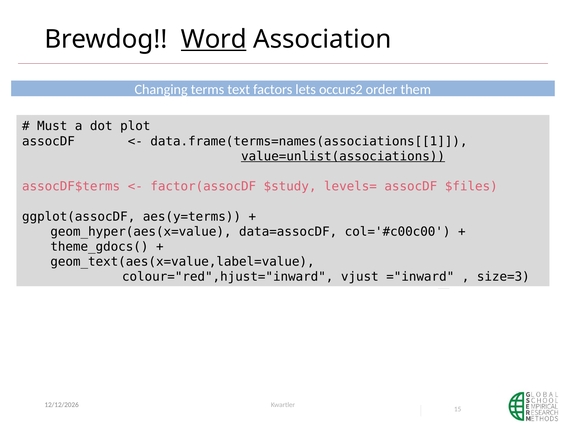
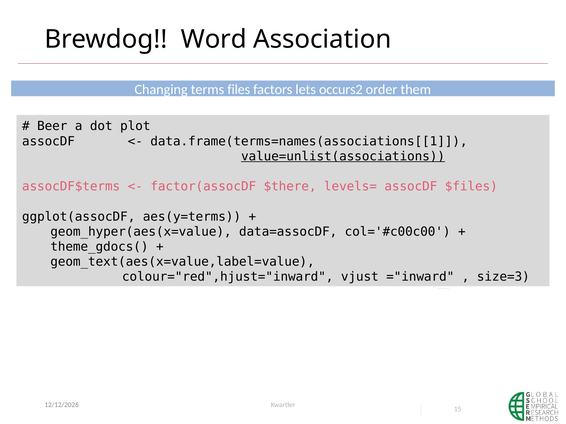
Word underline: present -> none (214, 39)
text: text -> files (239, 89)
Must: Must -> Beer (52, 126)
$study: $study -> $there (290, 187)
